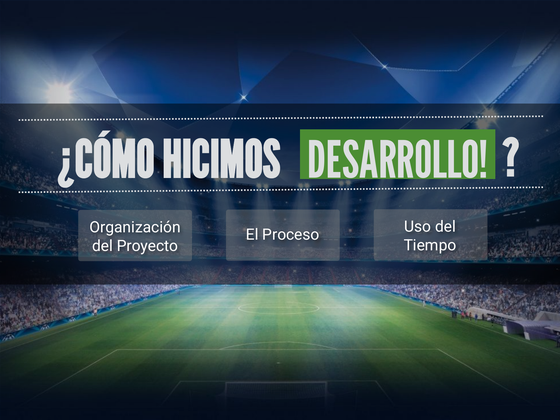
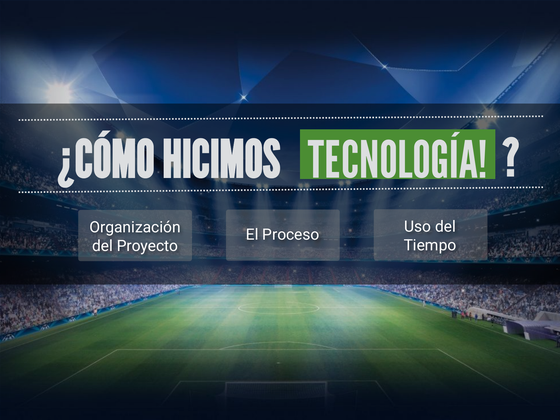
DESARROLLO: DESARROLLO -> TECNOLOGÍA (398, 161)
